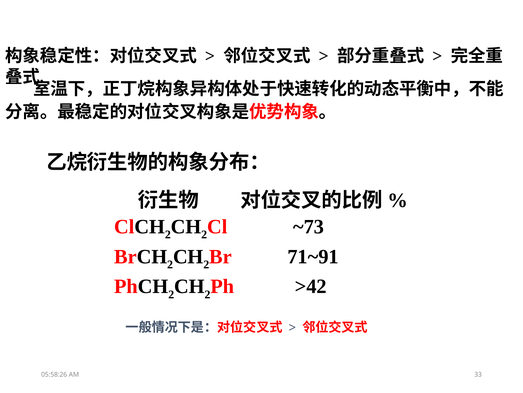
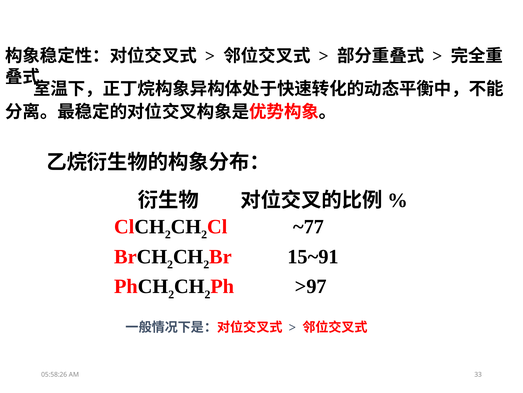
~73: ~73 -> ~77 (309, 226)
71~91: 71~91 -> 15~91 (313, 256)
>42: >42 -> >97 (311, 286)
